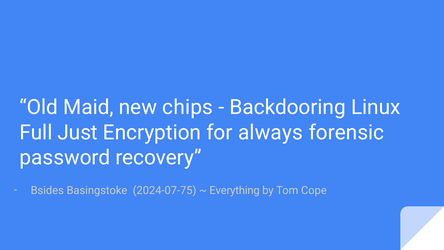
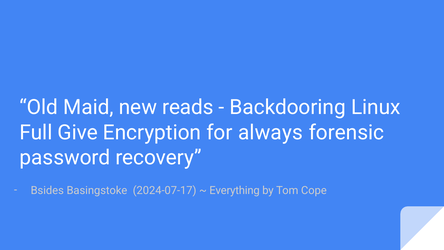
chips: chips -> reads (188, 107)
Just: Just -> Give (78, 132)
2024-07-75: 2024-07-75 -> 2024-07-17 (165, 190)
